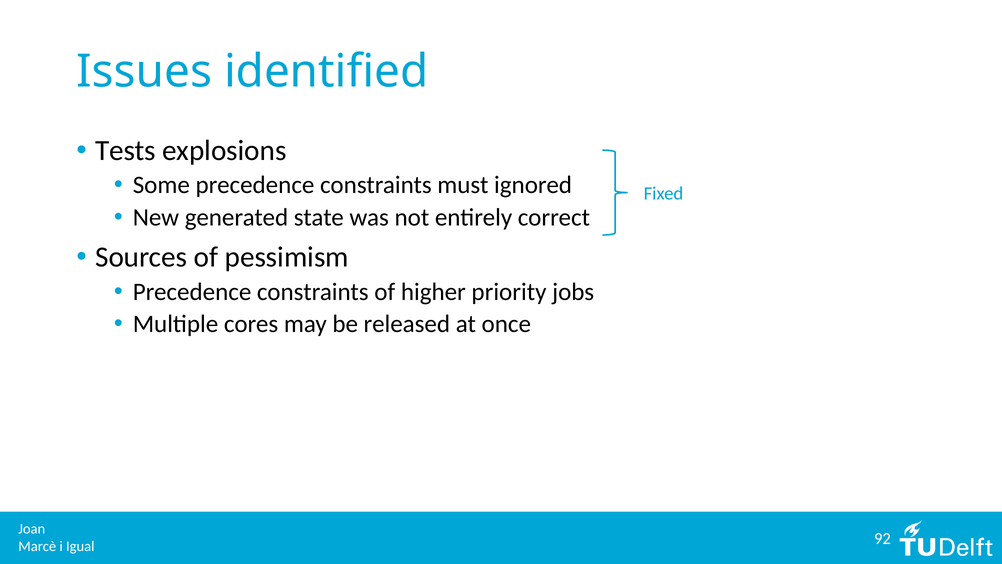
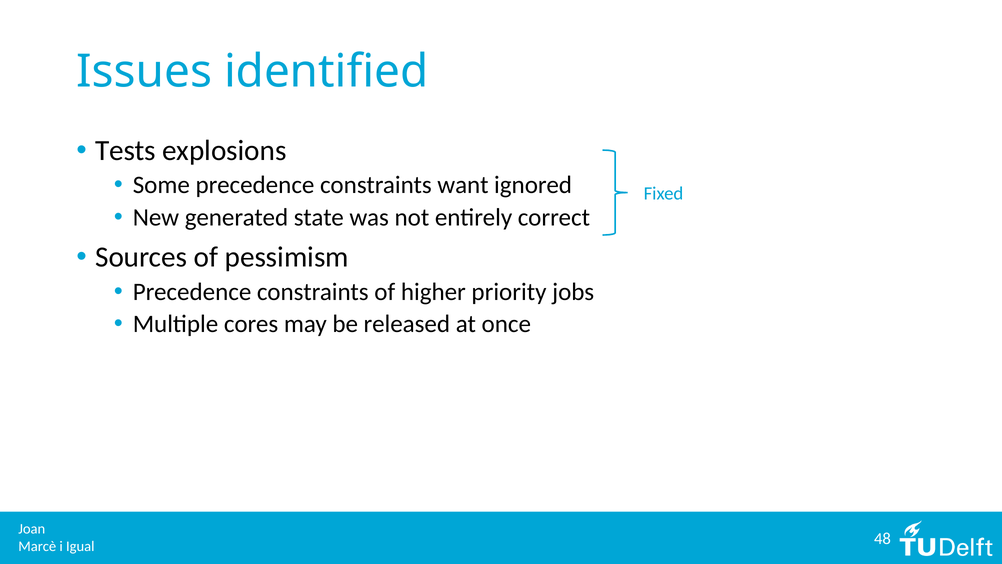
must: must -> want (463, 185)
92: 92 -> 48 (882, 538)
